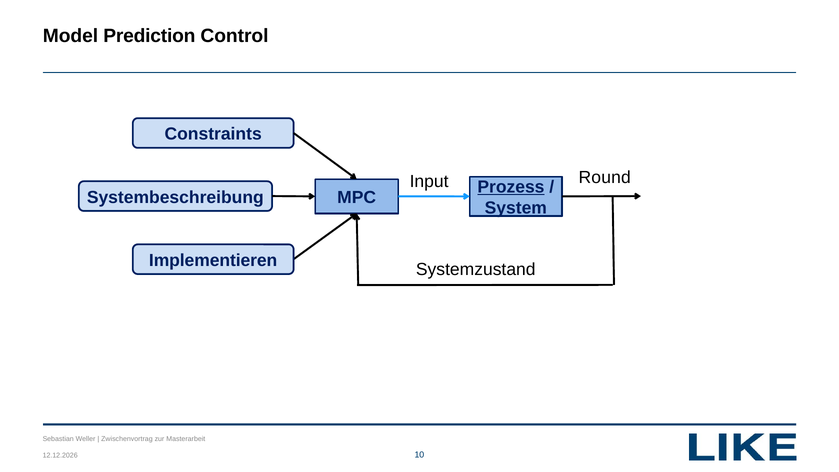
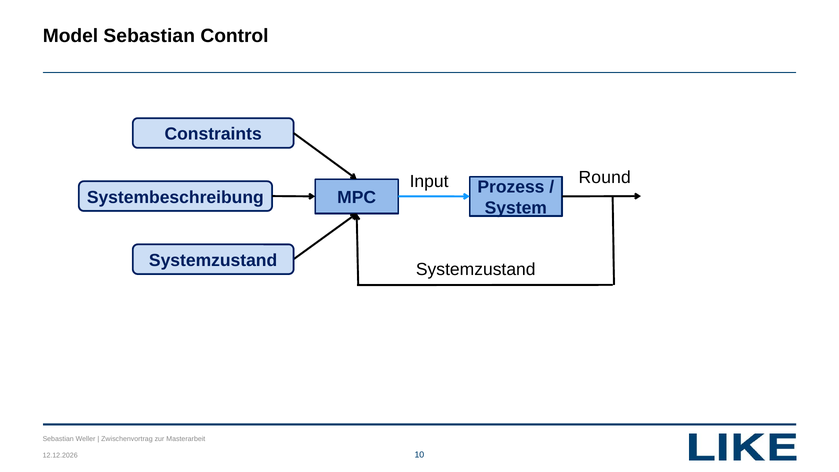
Model Prediction: Prediction -> Sebastian (149, 36)
Prozess underline: present -> none (511, 187)
Implementieren: Implementieren -> Systemzustand (213, 260)
